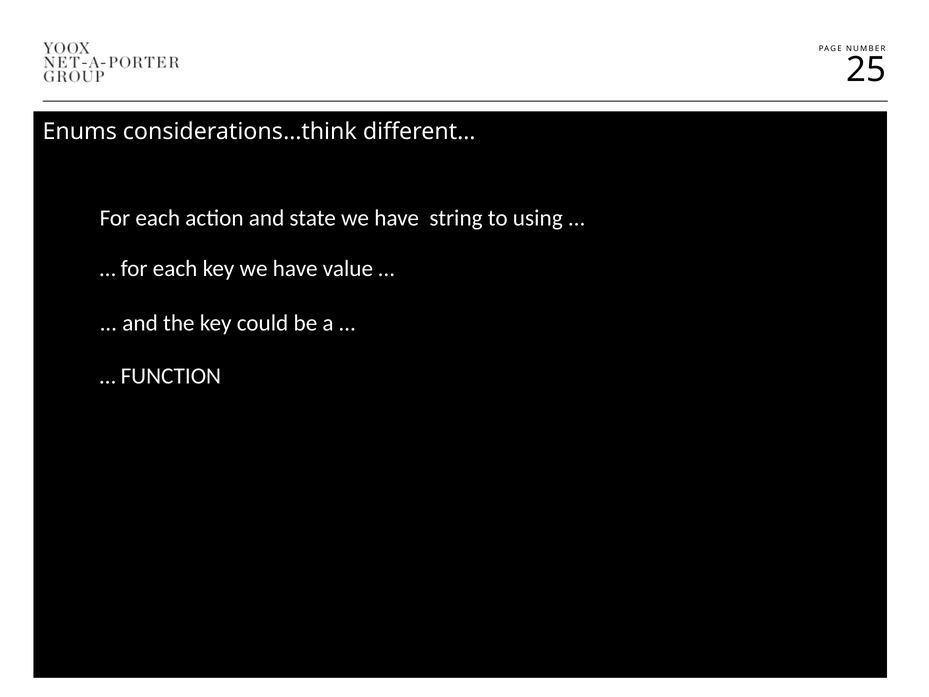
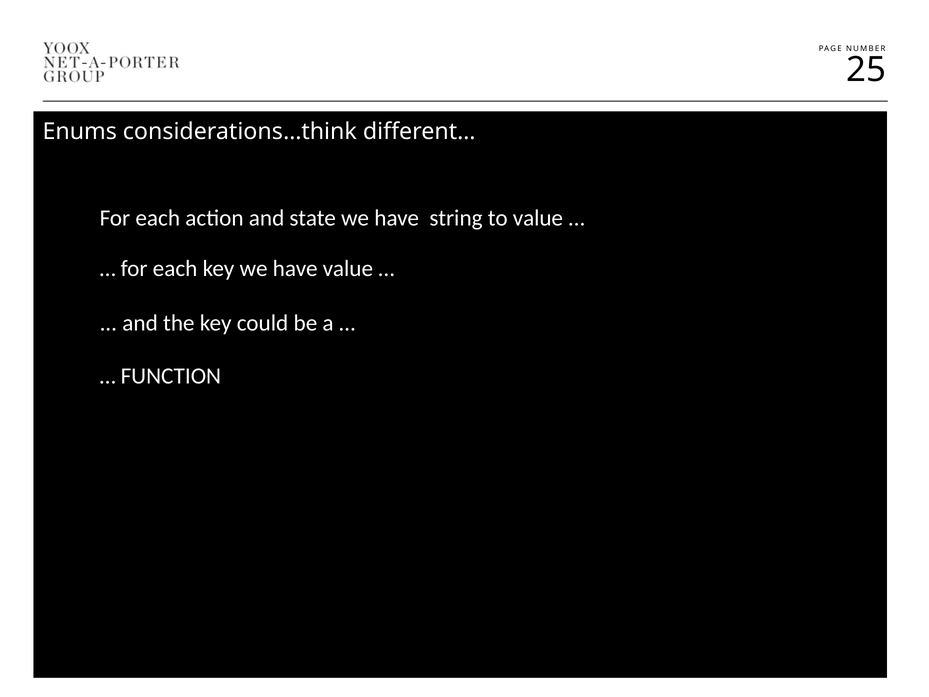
to using: using -> value (538, 218)
